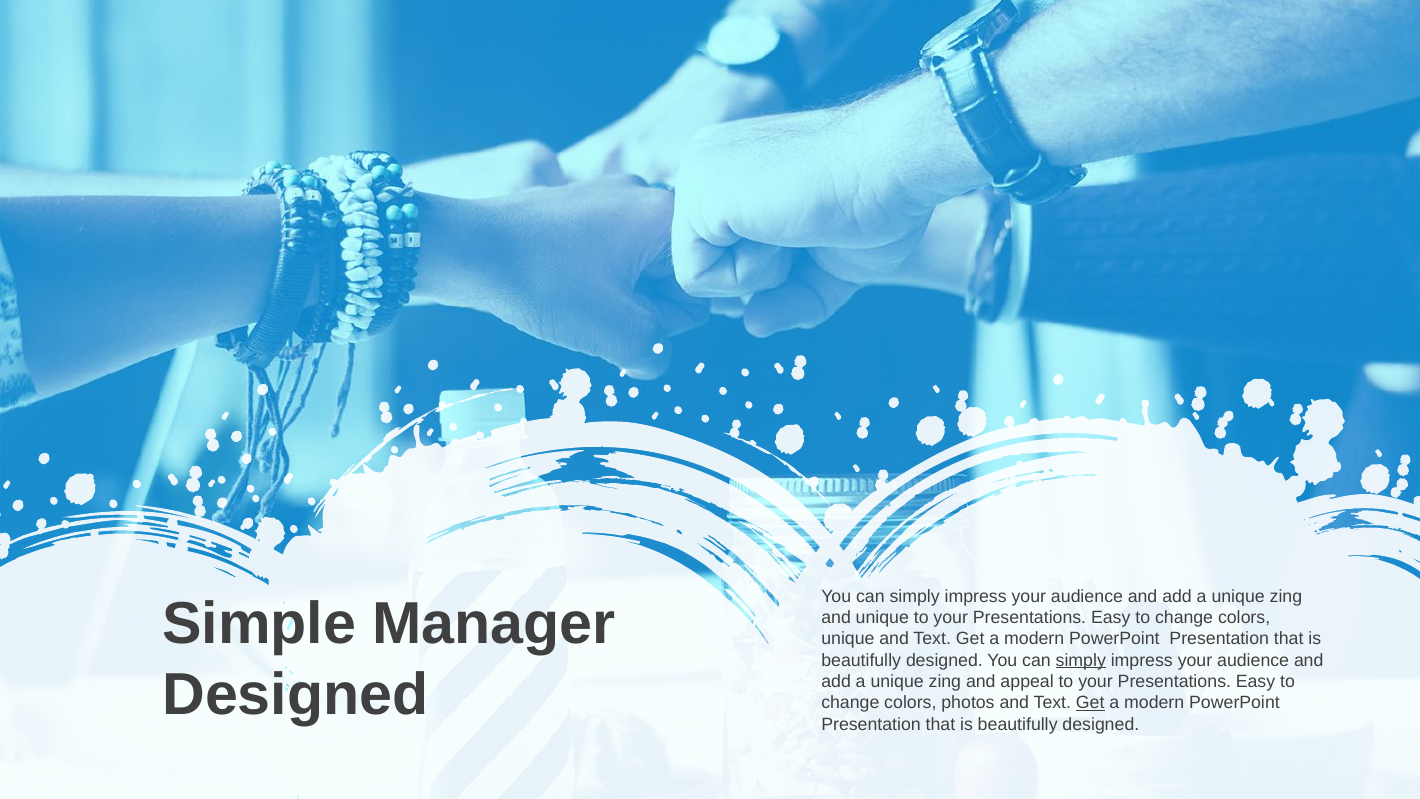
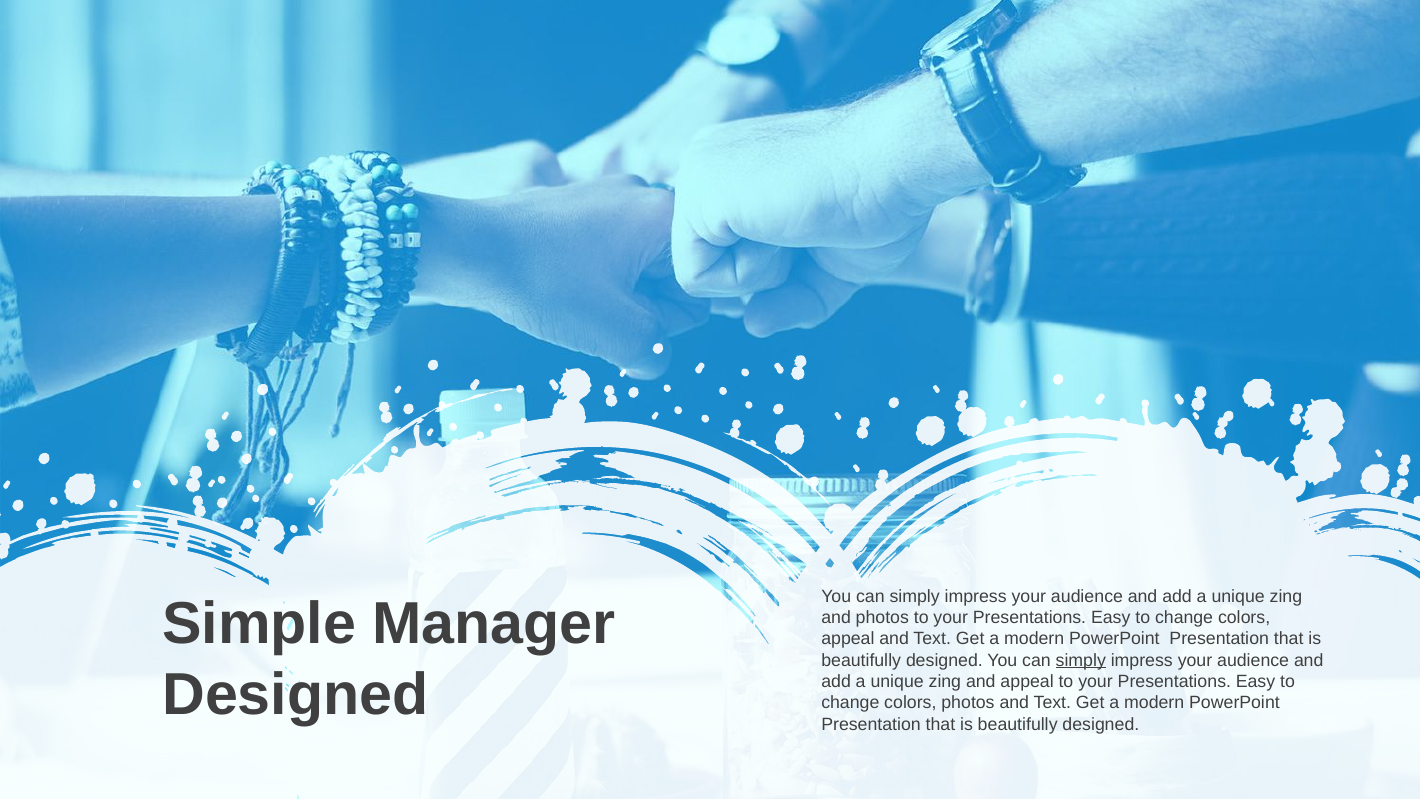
and unique: unique -> photos (882, 617)
unique: unique -> appeal (848, 639)
Get underline: present -> none (1090, 703)
